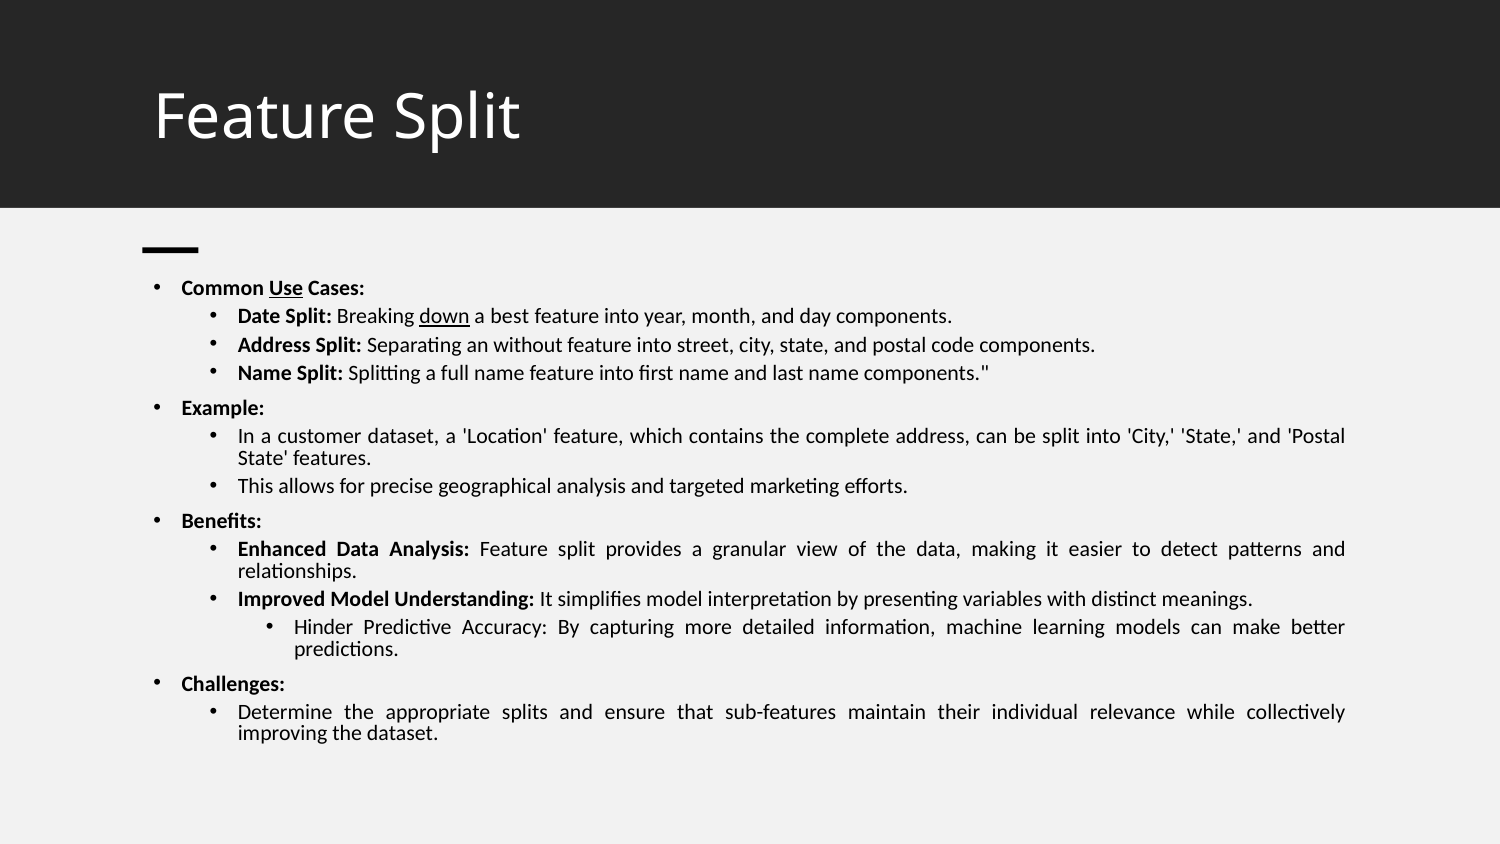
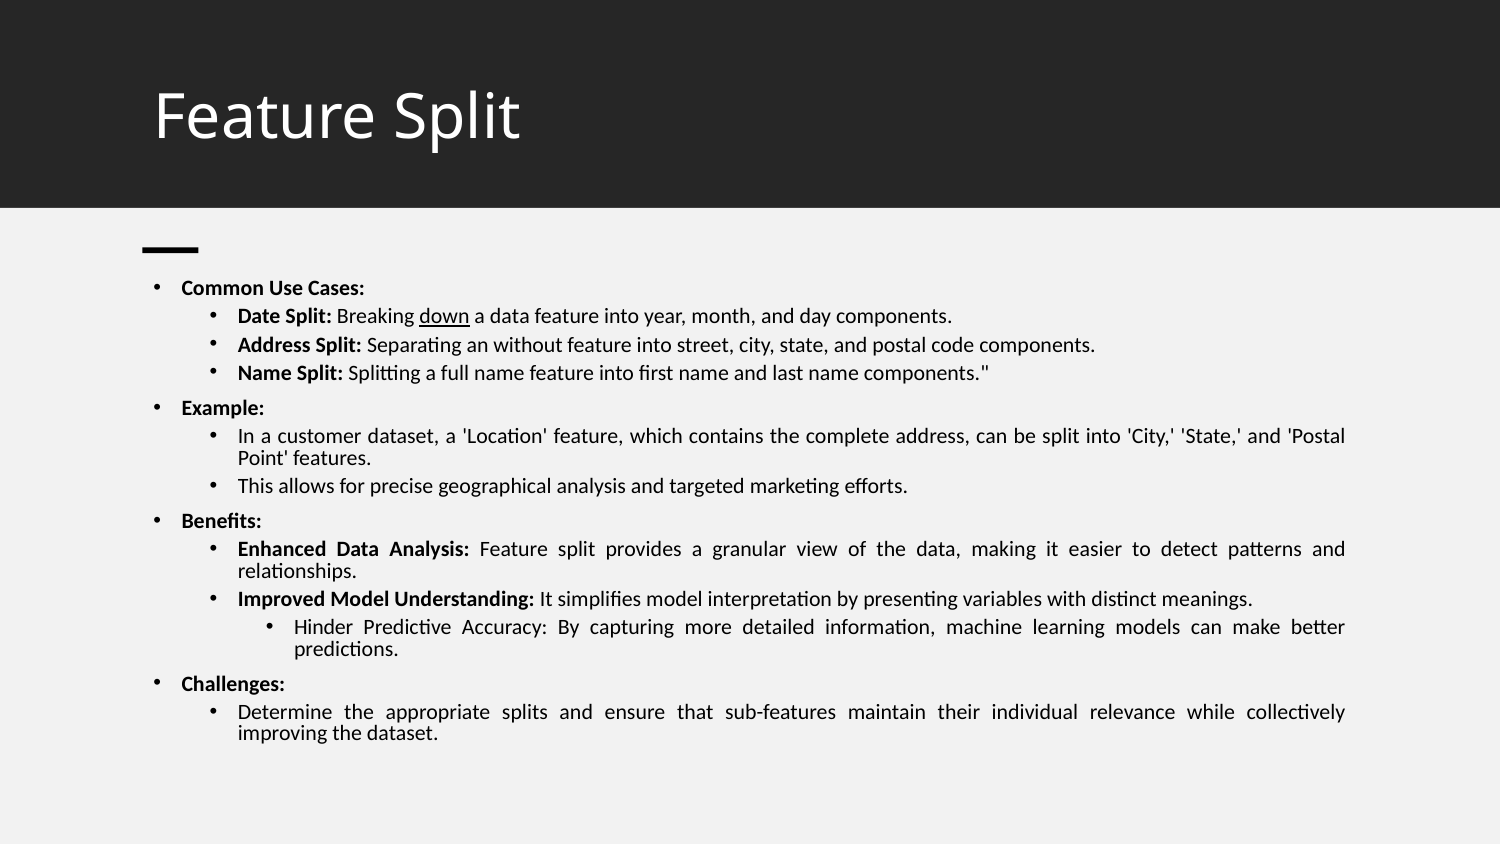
Use underline: present -> none (286, 288)
a best: best -> data (510, 316)
State: State -> Point (263, 458)
